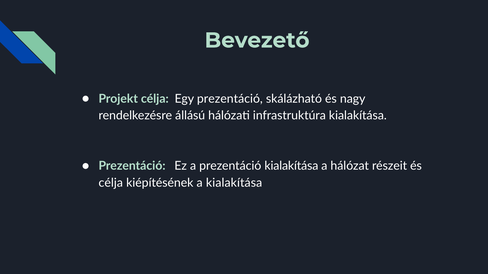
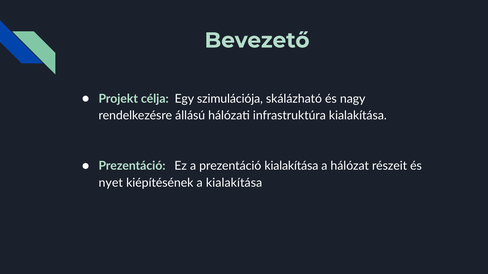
Egy prezentáció: prezentáció -> szimulációja (230, 99)
célja: célja -> nyet (111, 183)
